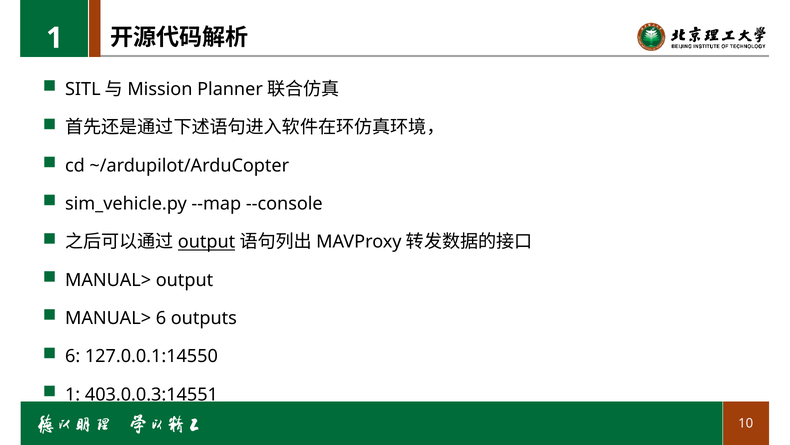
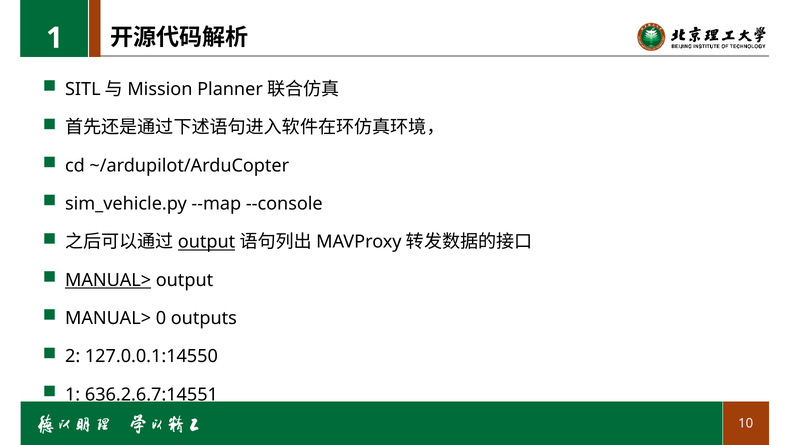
MANUAL> underline: none -> present (108, 280)
MANUAL> 6: 6 -> 0 (161, 318)
6: 6 -> 2 (73, 356)
403.0.0.3:14551: 403.0.0.3:14551 -> 636.2.6.7:14551 (151, 394)
